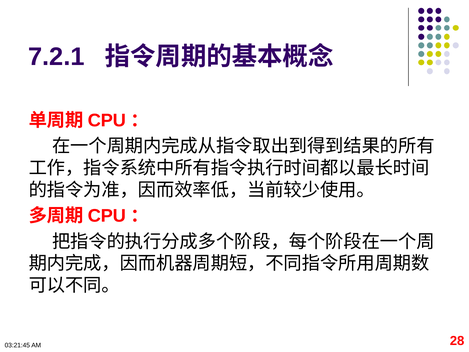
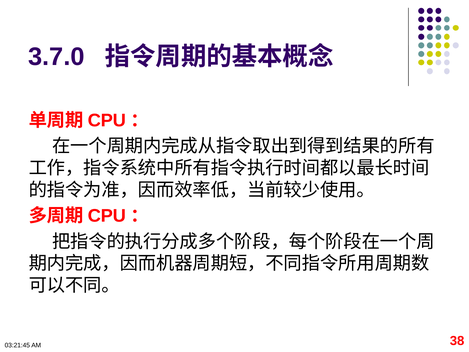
7.2.1: 7.2.1 -> 3.7.0 (56, 57)
28: 28 -> 38 (457, 341)
